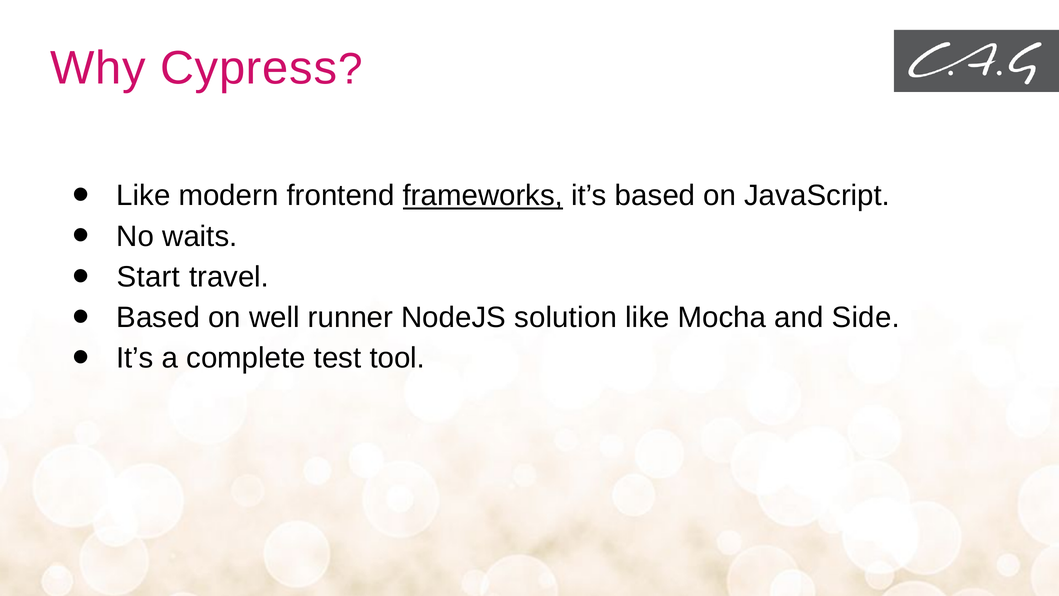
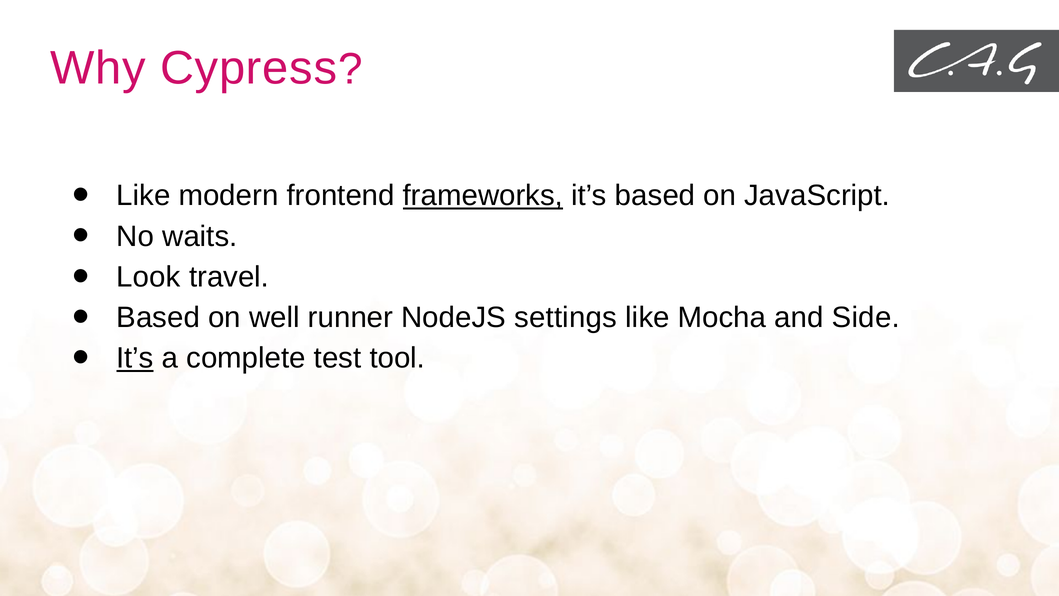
Start: Start -> Look (149, 277)
solution: solution -> settings (566, 317)
It’s underline: none -> present (135, 358)
